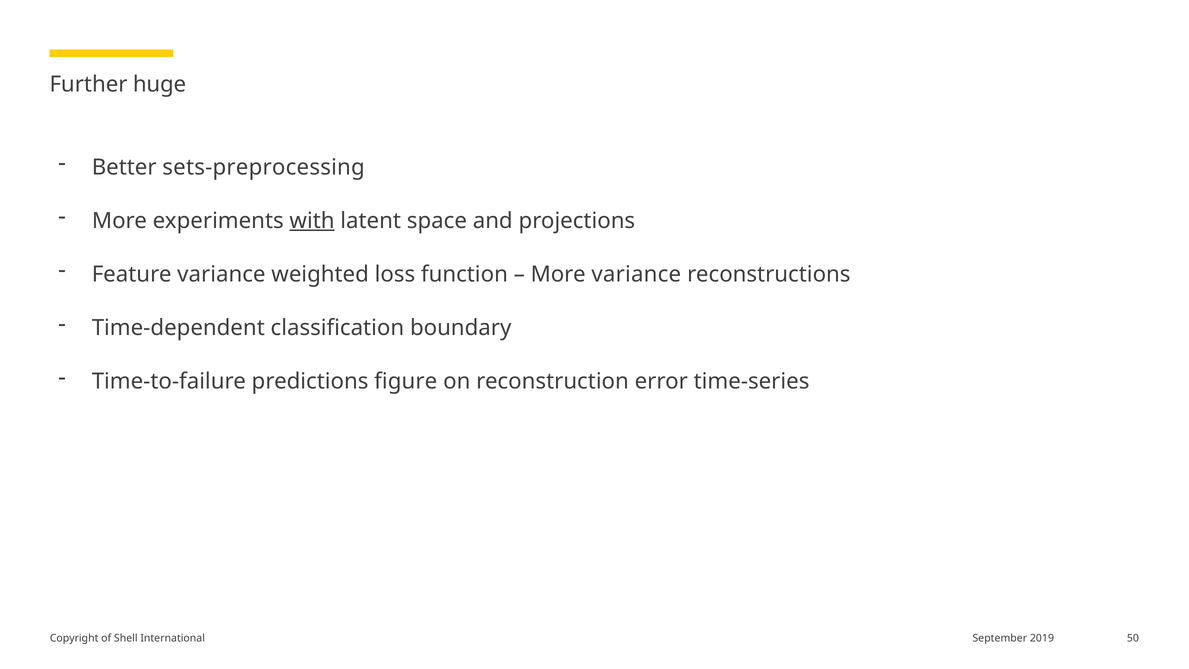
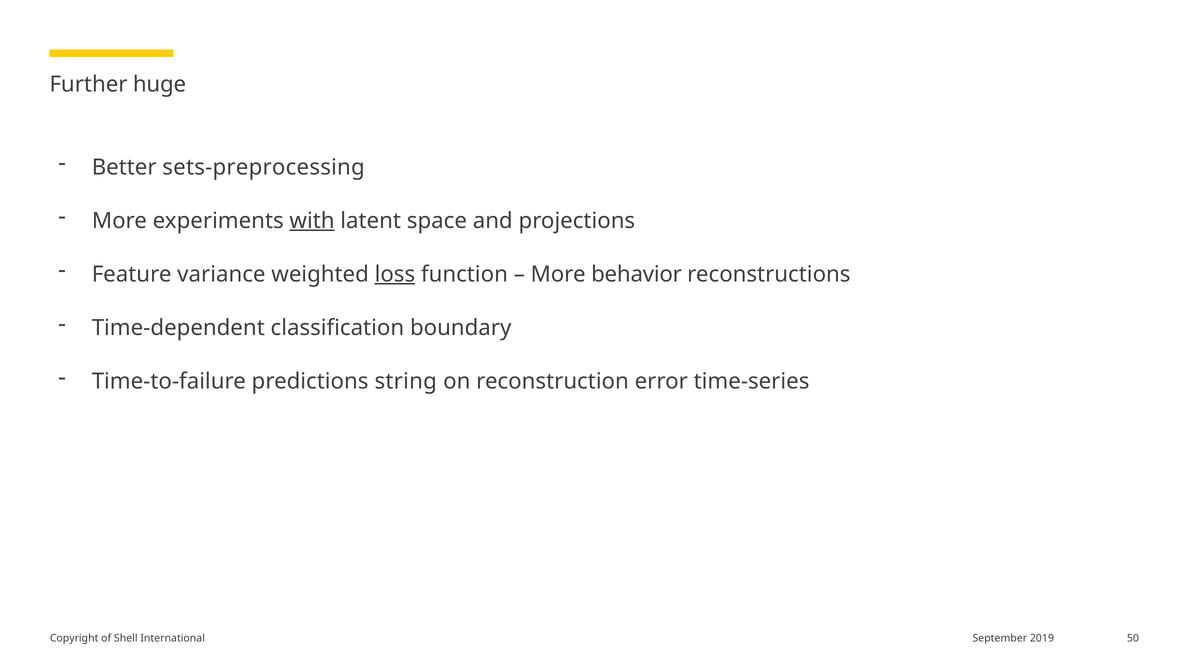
loss underline: none -> present (395, 274)
More variance: variance -> behavior (637, 274)
figure: figure -> string (406, 381)
